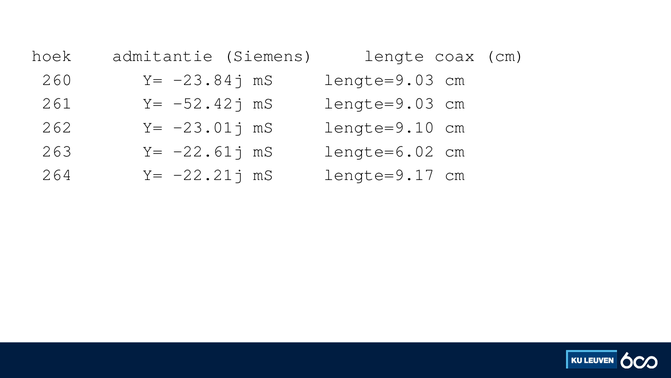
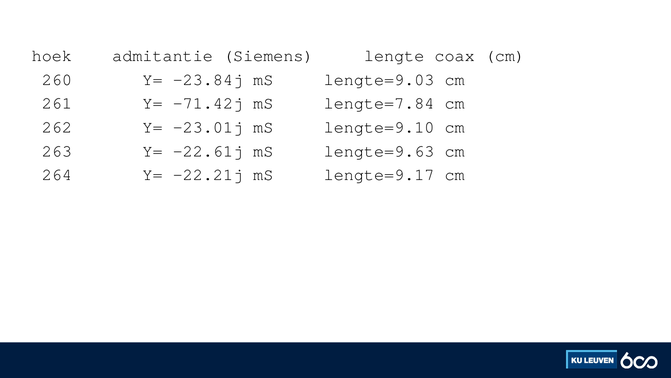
-52.42j: -52.42j -> -71.42j (208, 103)
lengte=9.03: lengte=9.03 -> lengte=7.84 (379, 103)
lengte=6.02: lengte=6.02 -> lengte=9.63 (379, 151)
